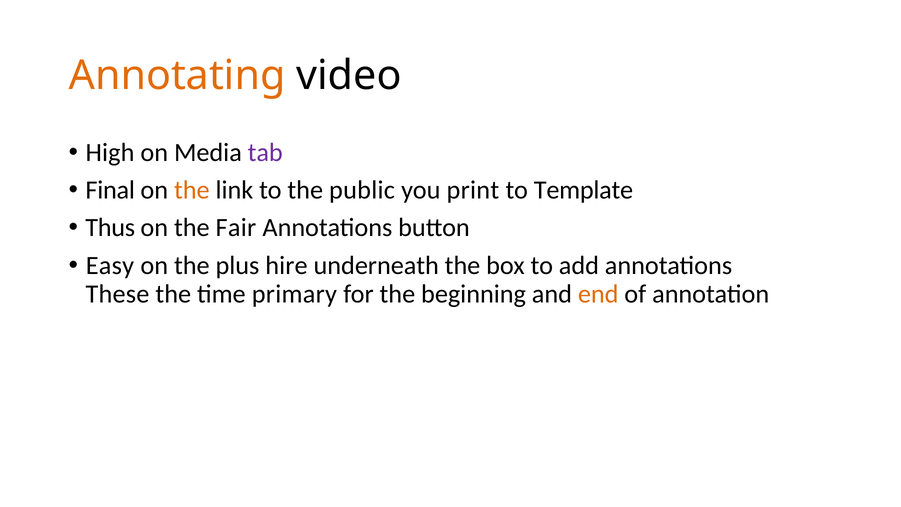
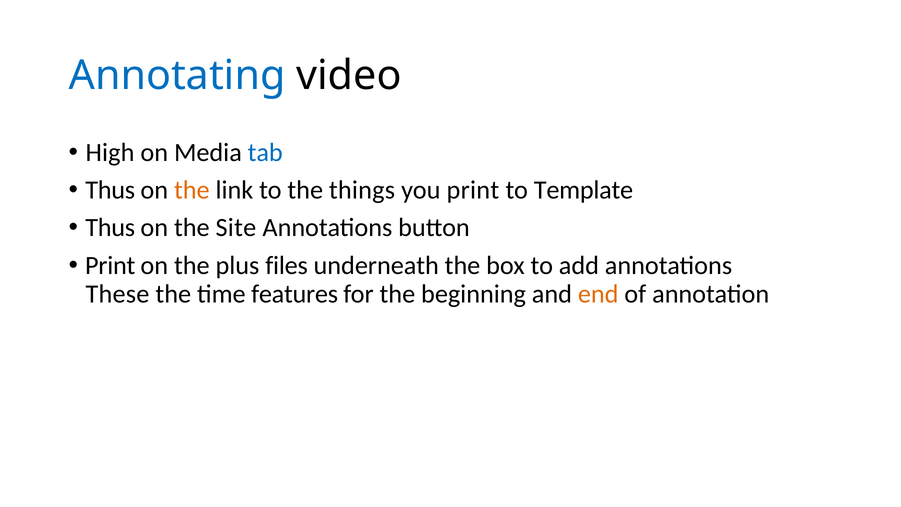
Annotating colour: orange -> blue (177, 76)
tab colour: purple -> blue (265, 152)
Final: Final -> Thus (110, 190)
public: public -> things (362, 190)
Fair: Fair -> Site (236, 228)
Easy: Easy -> Print (110, 265)
hire: hire -> files (287, 265)
primary: primary -> features (295, 294)
